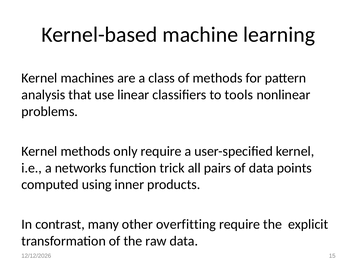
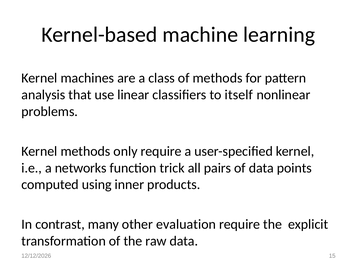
tools: tools -> itself (239, 95)
overfitting: overfitting -> evaluation (186, 224)
